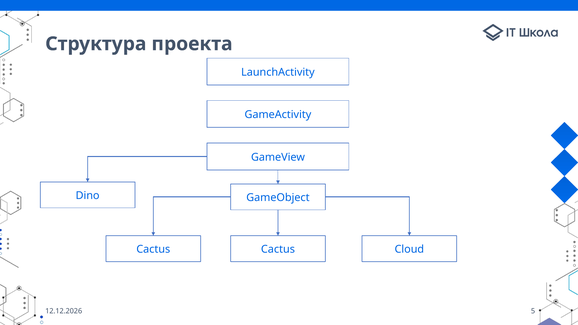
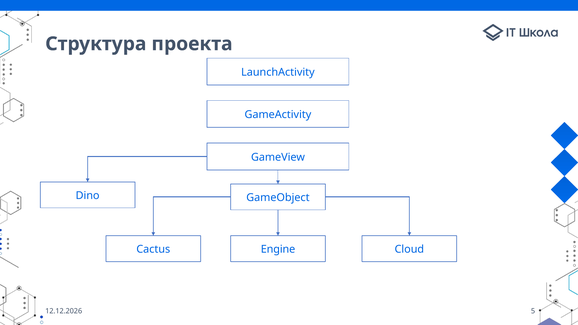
Cactus Cactus: Cactus -> Engine (278, 250)
